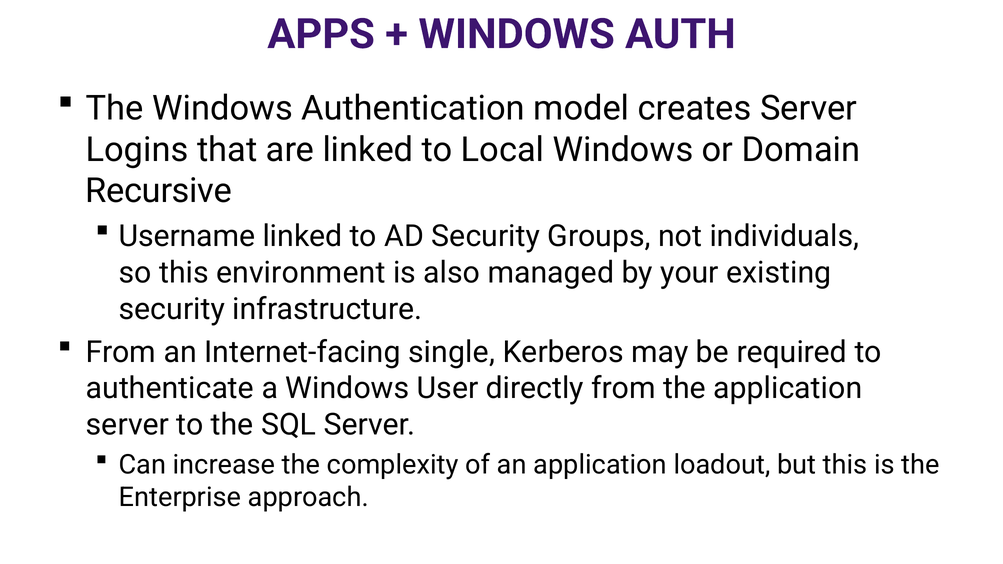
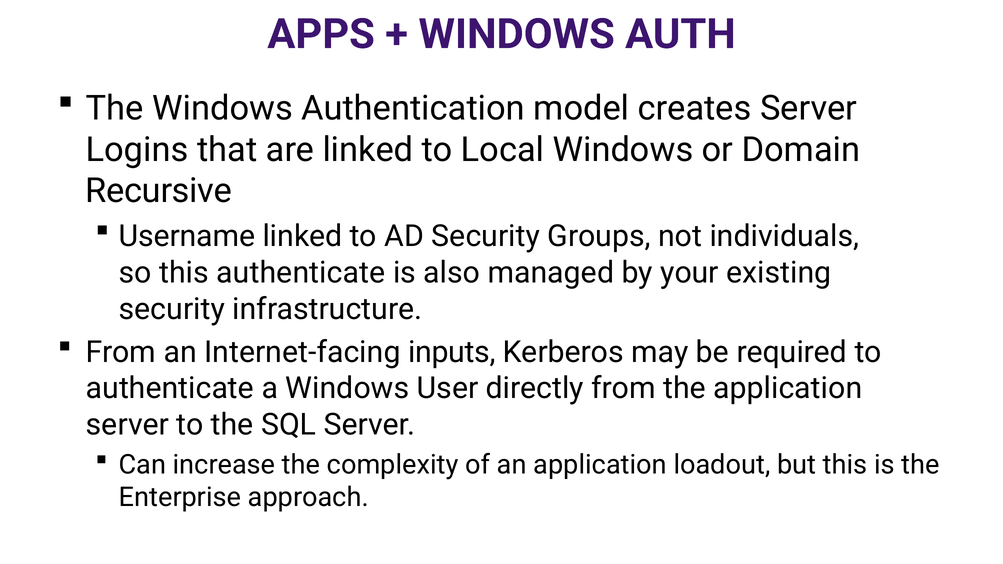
this environment: environment -> authenticate (301, 273)
single: single -> inputs (452, 352)
